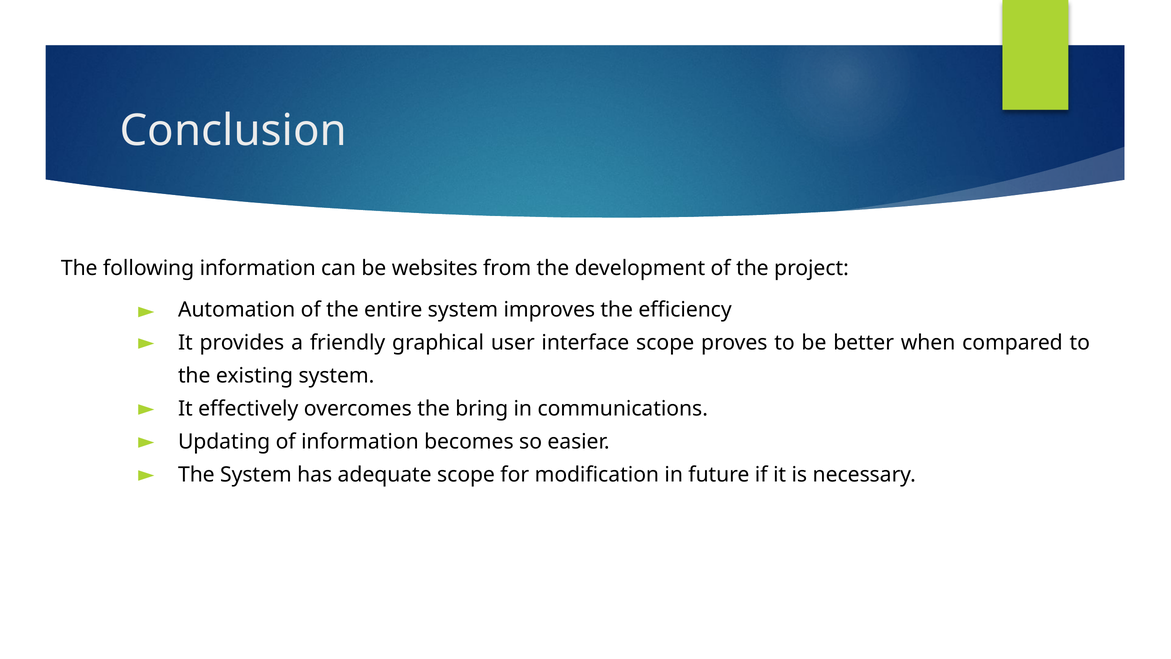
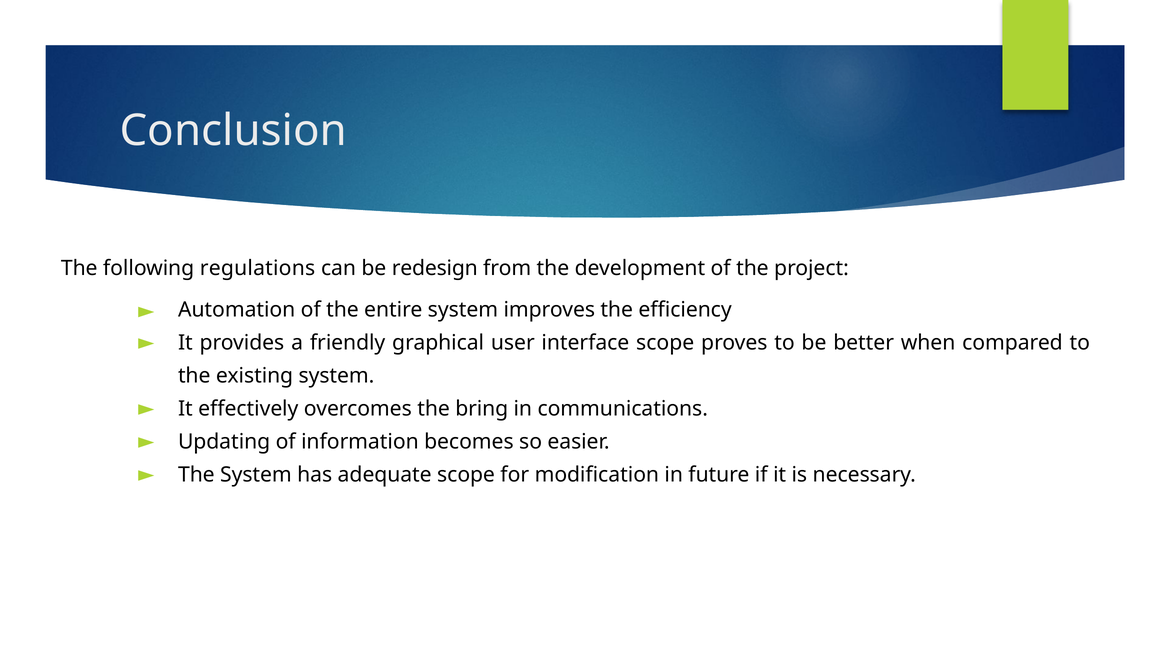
following information: information -> regulations (258, 268)
websites: websites -> redesign (435, 268)
